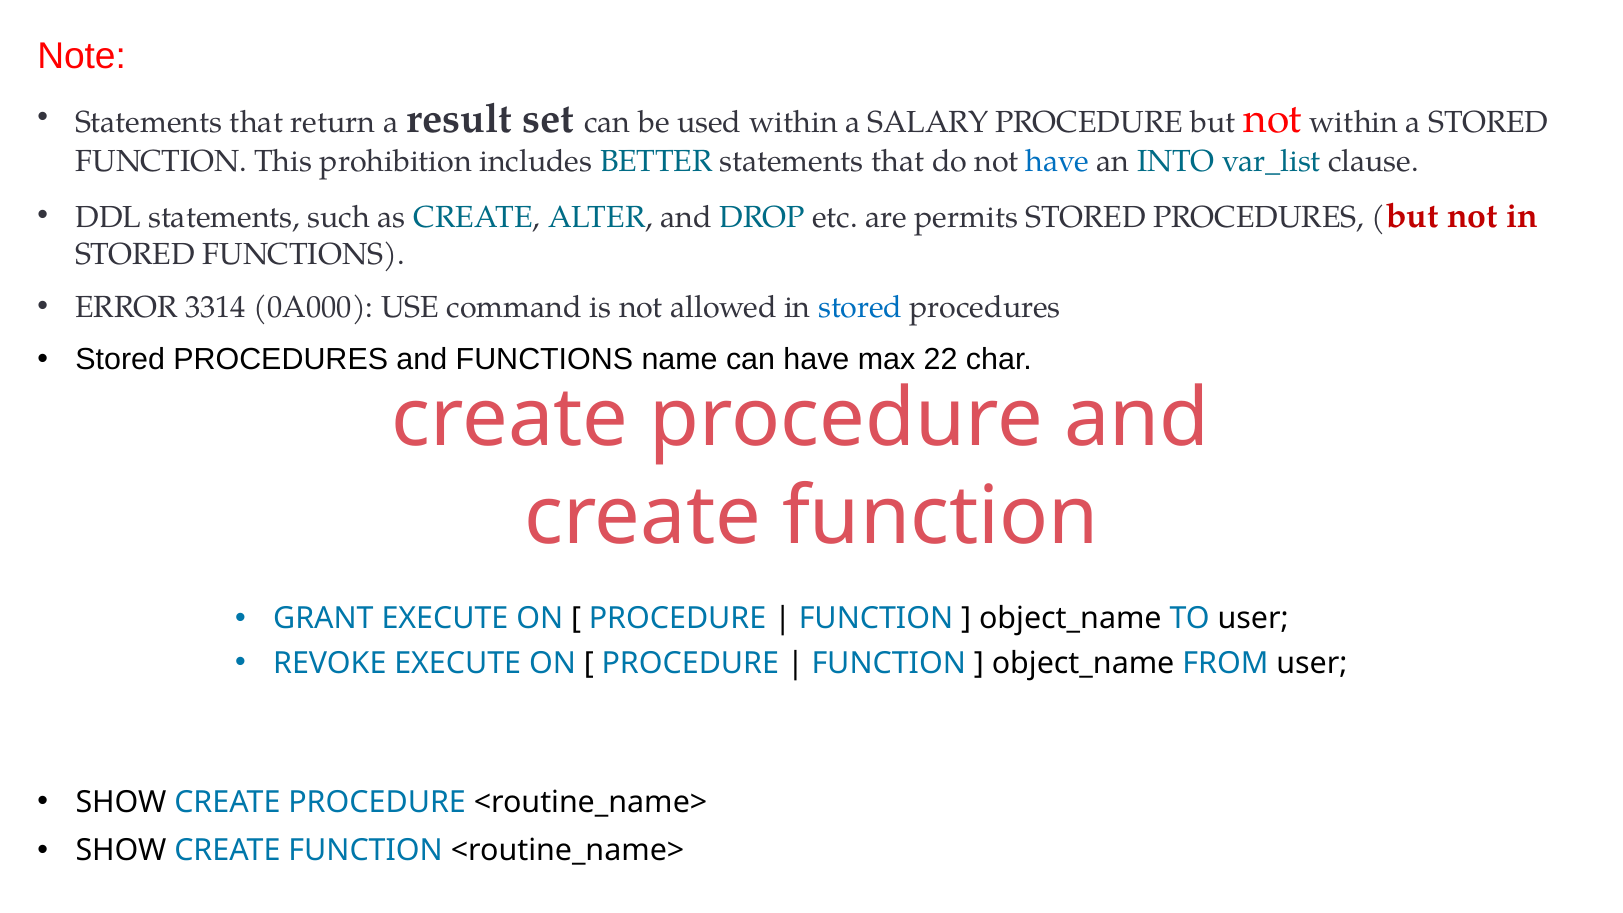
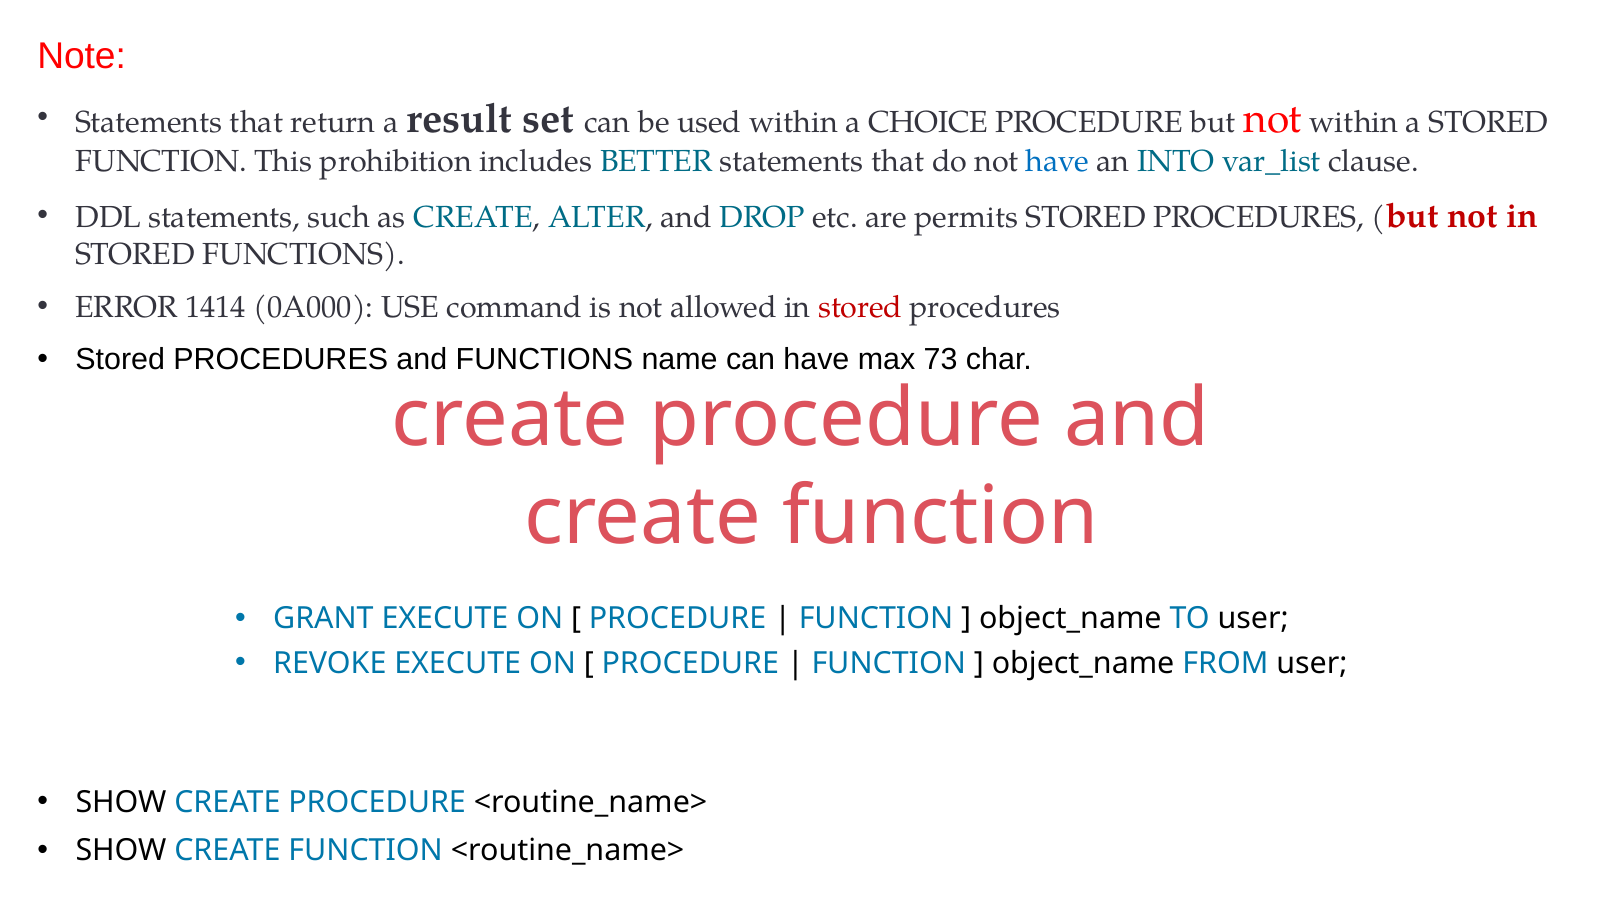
SALARY: SALARY -> CHOICE (928, 122)
3314: 3314 -> 1414 (216, 307)
stored colour: blue -> red (860, 307)
22: 22 -> 73 (941, 360)
